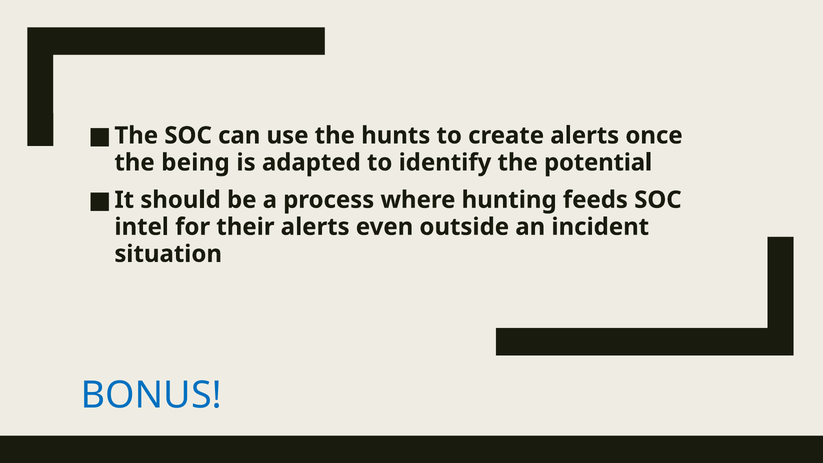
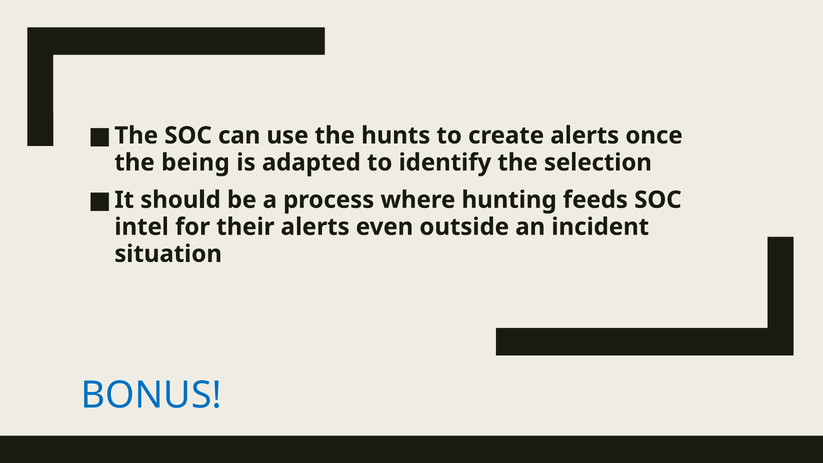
potential: potential -> selection (598, 163)
